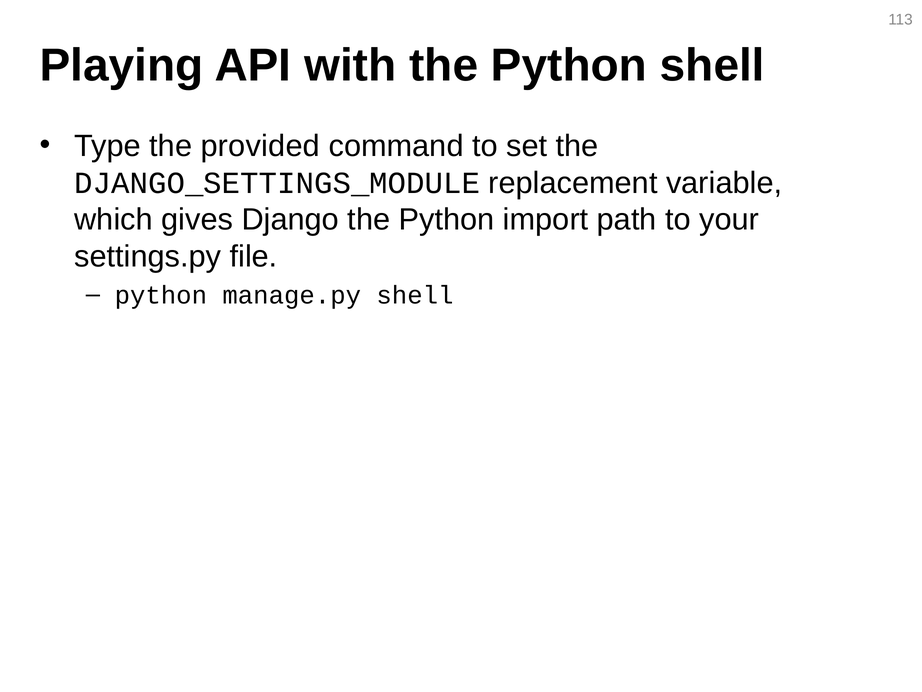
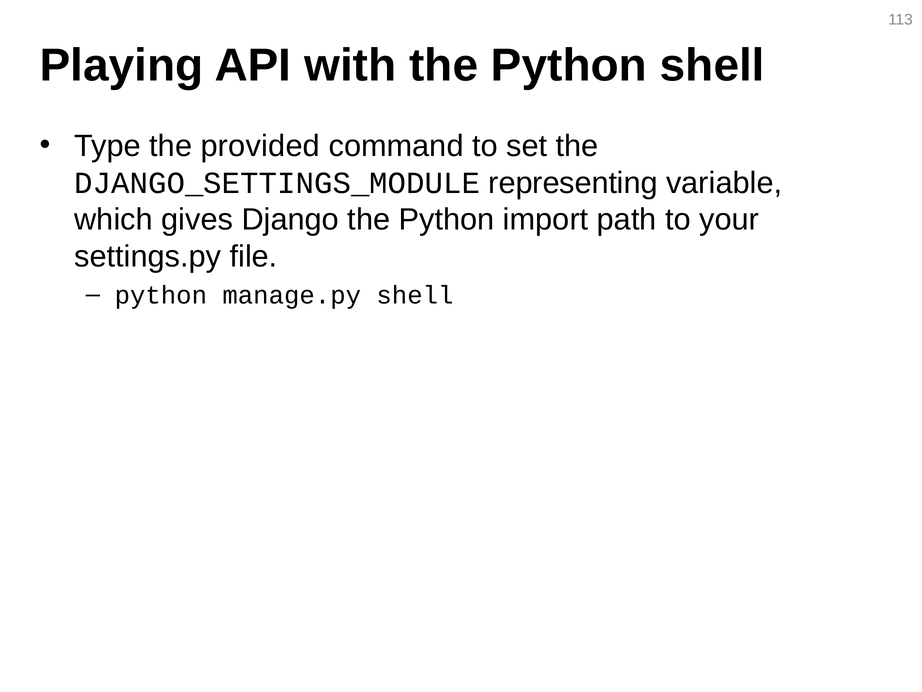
replacement: replacement -> representing (573, 183)
